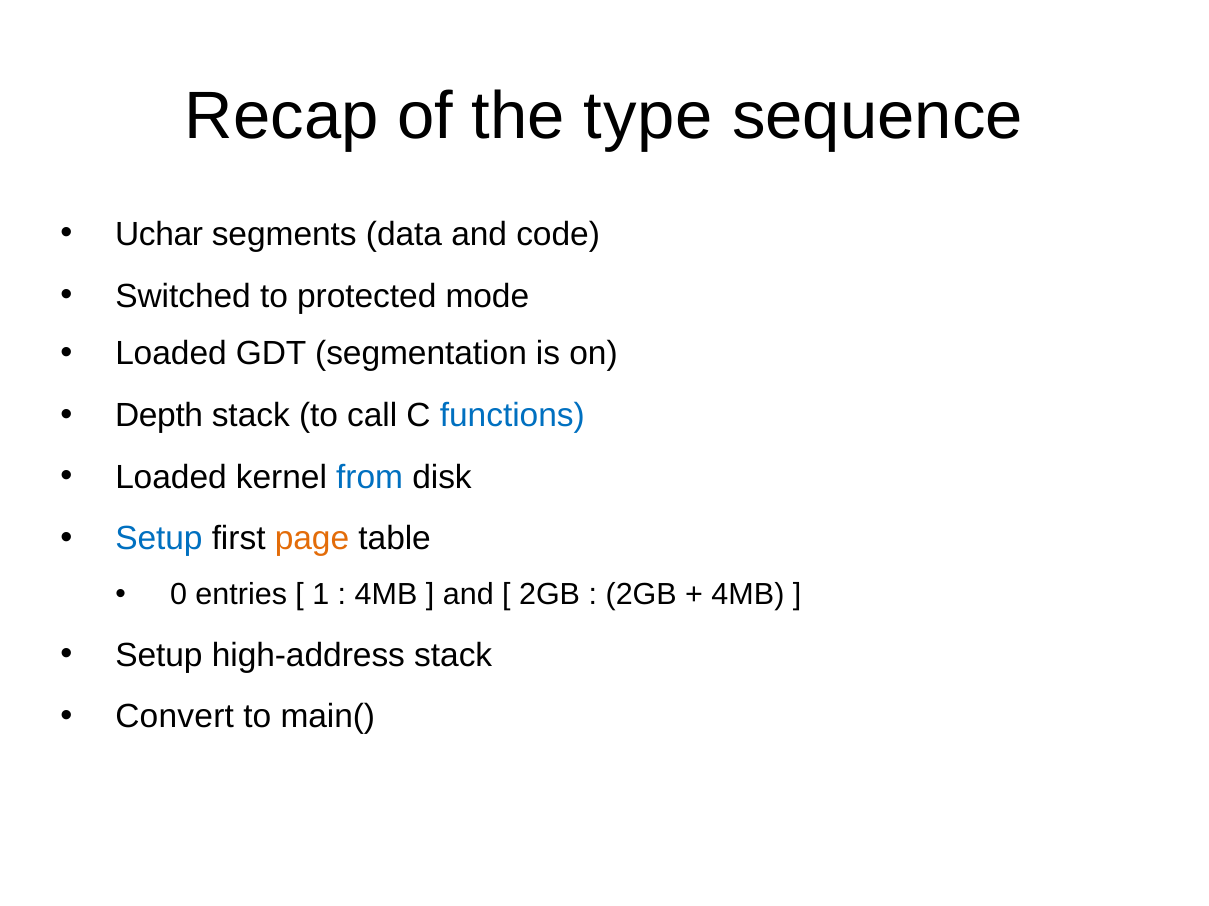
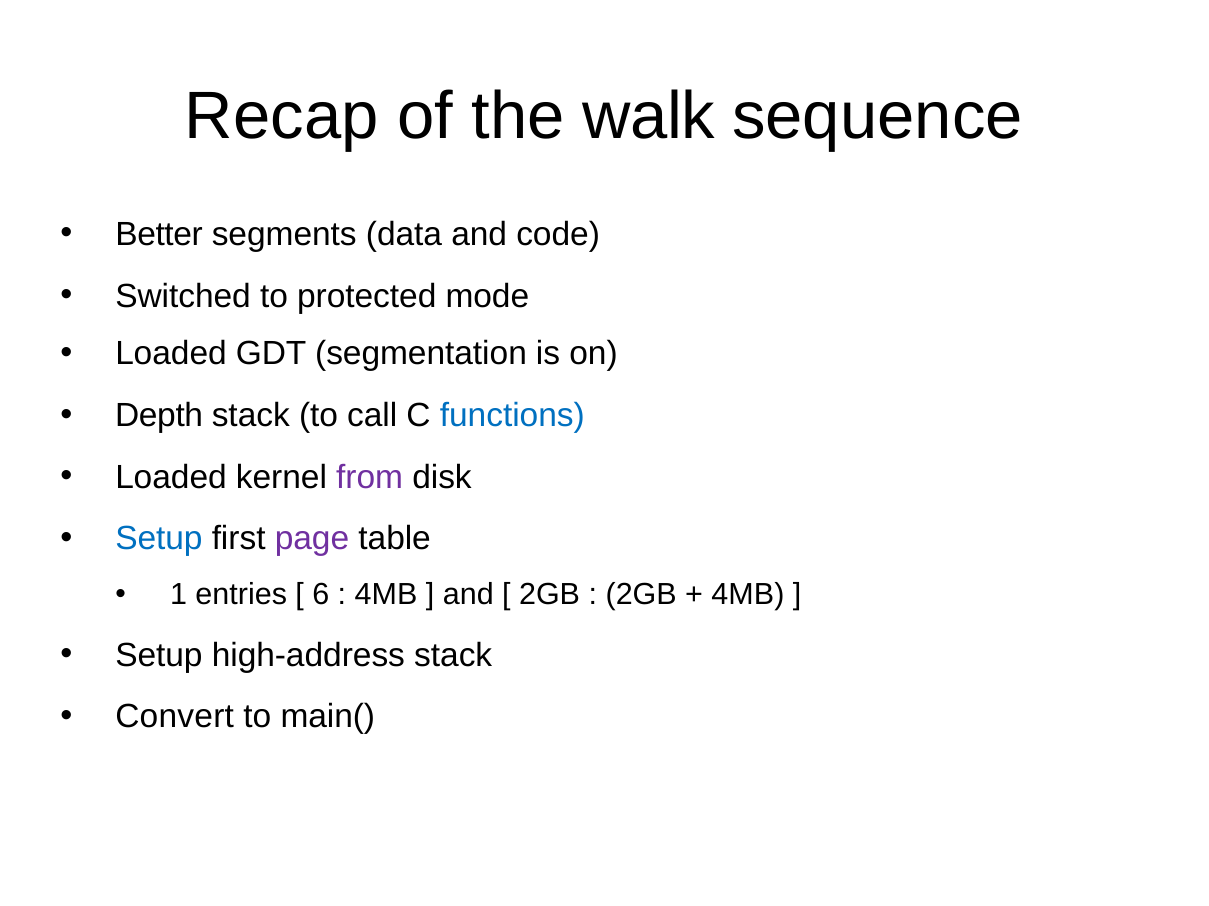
type: type -> walk (649, 116)
Uchar: Uchar -> Better (159, 235)
from colour: blue -> purple (370, 478)
page colour: orange -> purple (312, 539)
0: 0 -> 1 (179, 595)
1: 1 -> 6 (321, 595)
